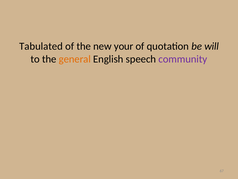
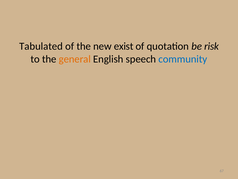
your: your -> exist (124, 46)
will: will -> risk (212, 46)
community colour: purple -> blue (183, 59)
